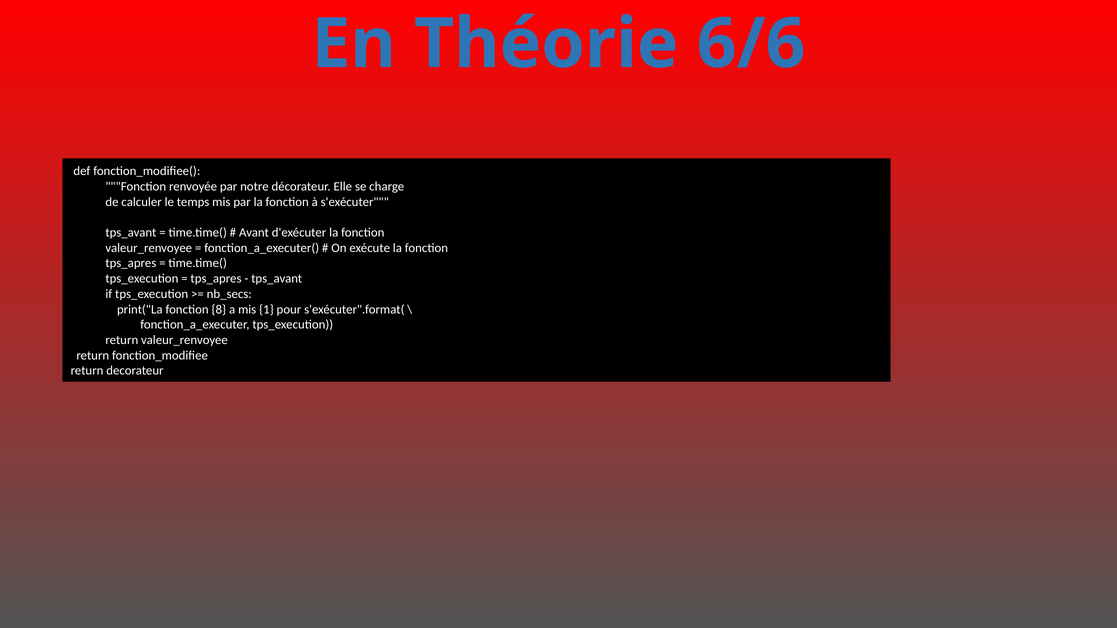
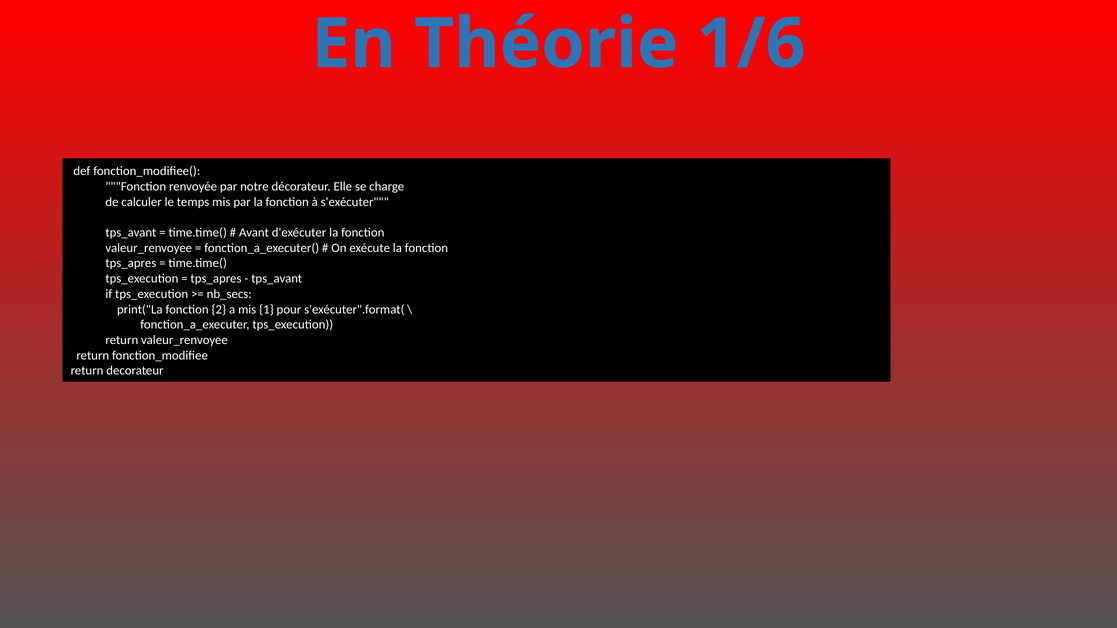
6/6: 6/6 -> 1/6 (751, 44)
8: 8 -> 2 (219, 309)
